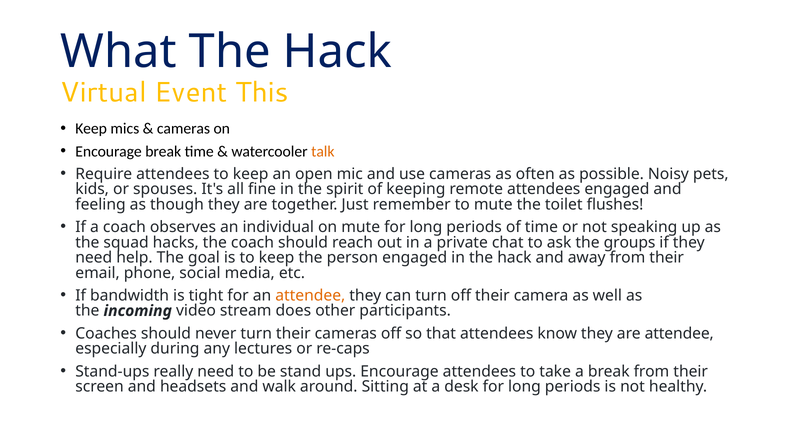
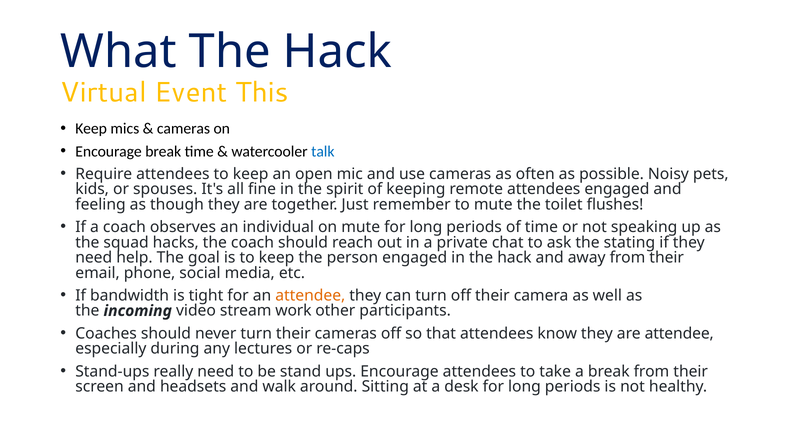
talk colour: orange -> blue (323, 151)
groups: groups -> stating (629, 242)
does: does -> work (293, 311)
